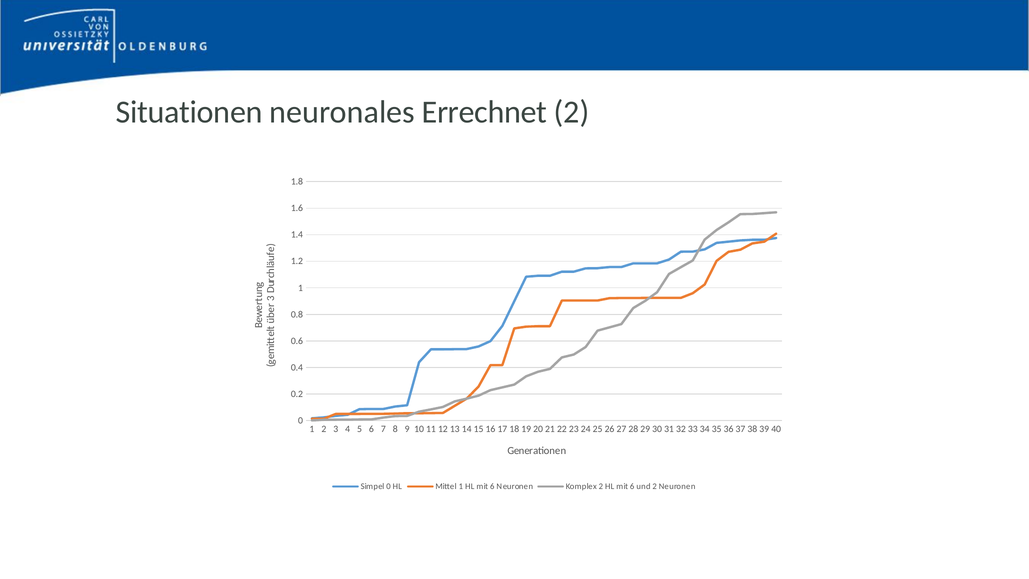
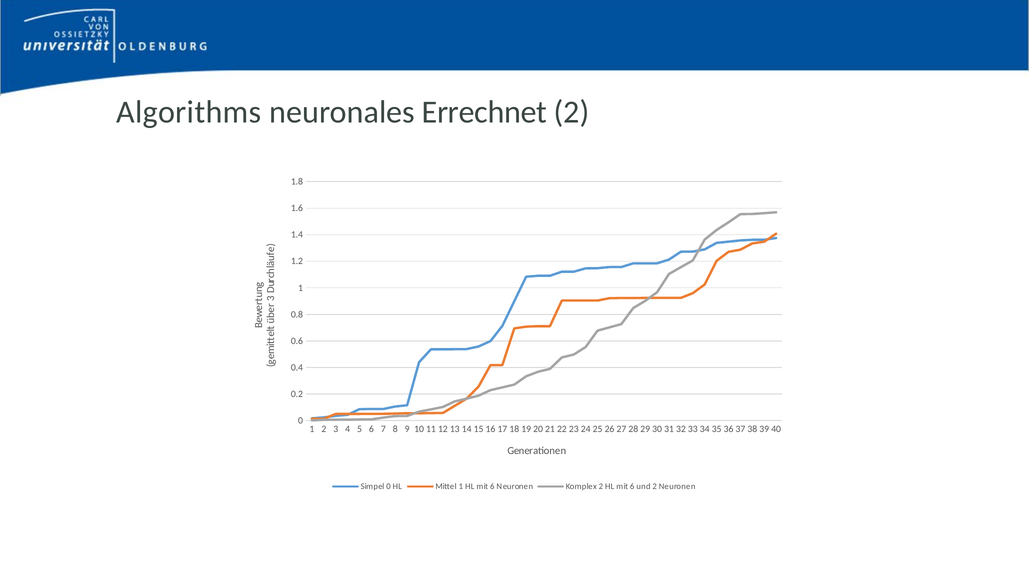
Situationen: Situationen -> Algorithms (189, 112)
